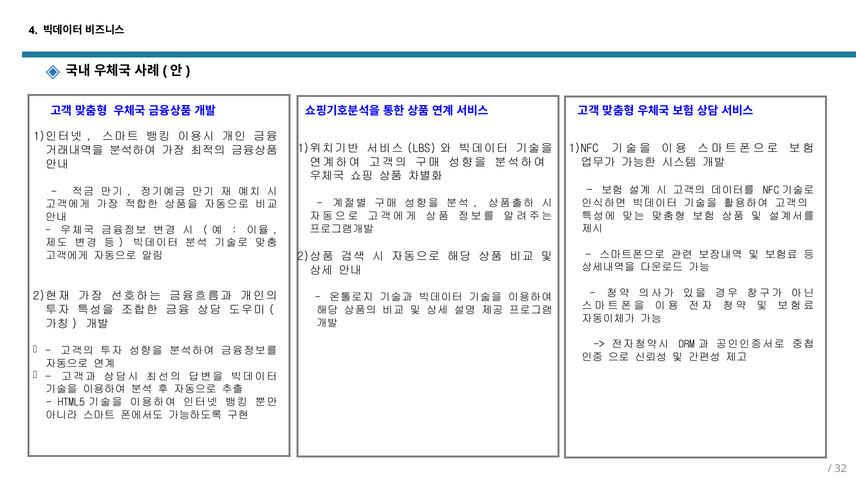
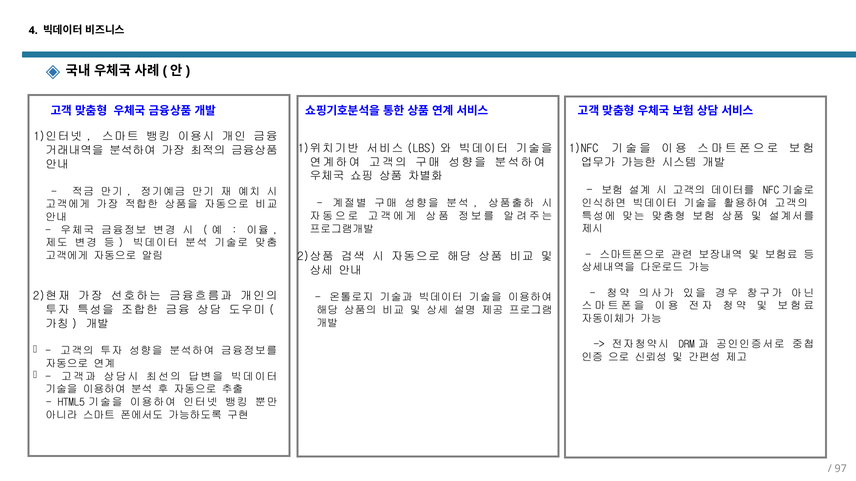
32: 32 -> 97 (841, 469)
